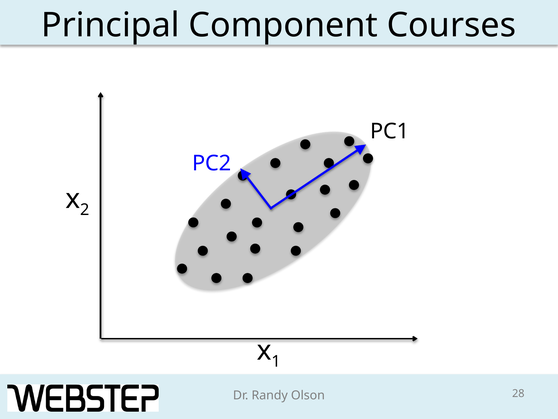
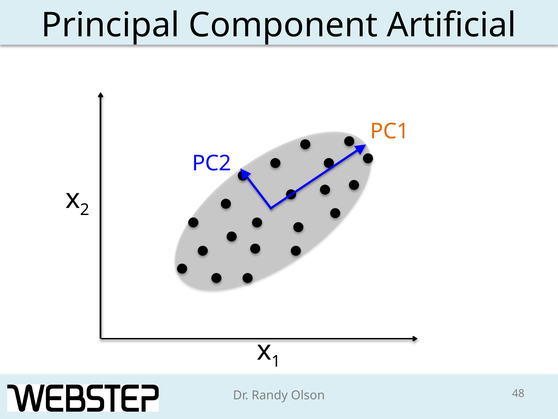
Courses: Courses -> Artificial (452, 25)
PC1 colour: black -> orange (390, 131)
28: 28 -> 48 (518, 393)
